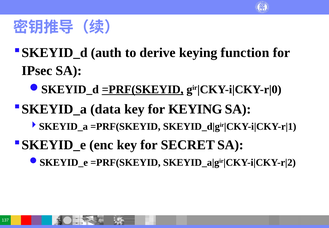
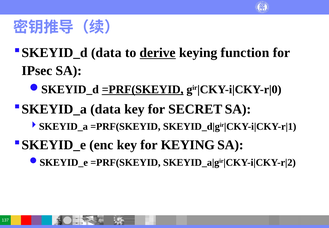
SKEYID_d auth: auth -> data (106, 53)
derive underline: none -> present (158, 53)
for KEYING: KEYING -> SECRET (195, 109)
for SECRET: SECRET -> KEYING (188, 145)
